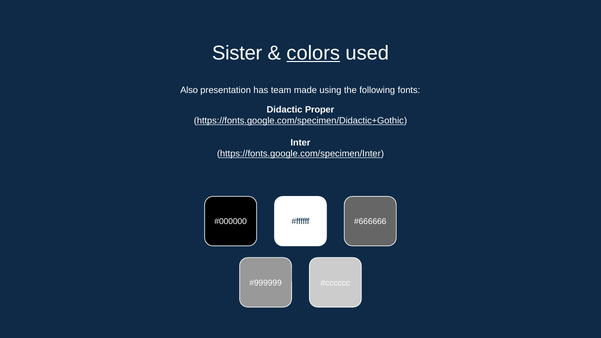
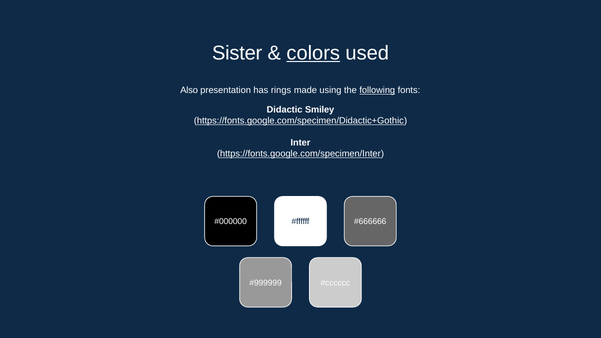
team: team -> rings (281, 90)
following underline: none -> present (377, 90)
Proper: Proper -> Smiley (320, 110)
